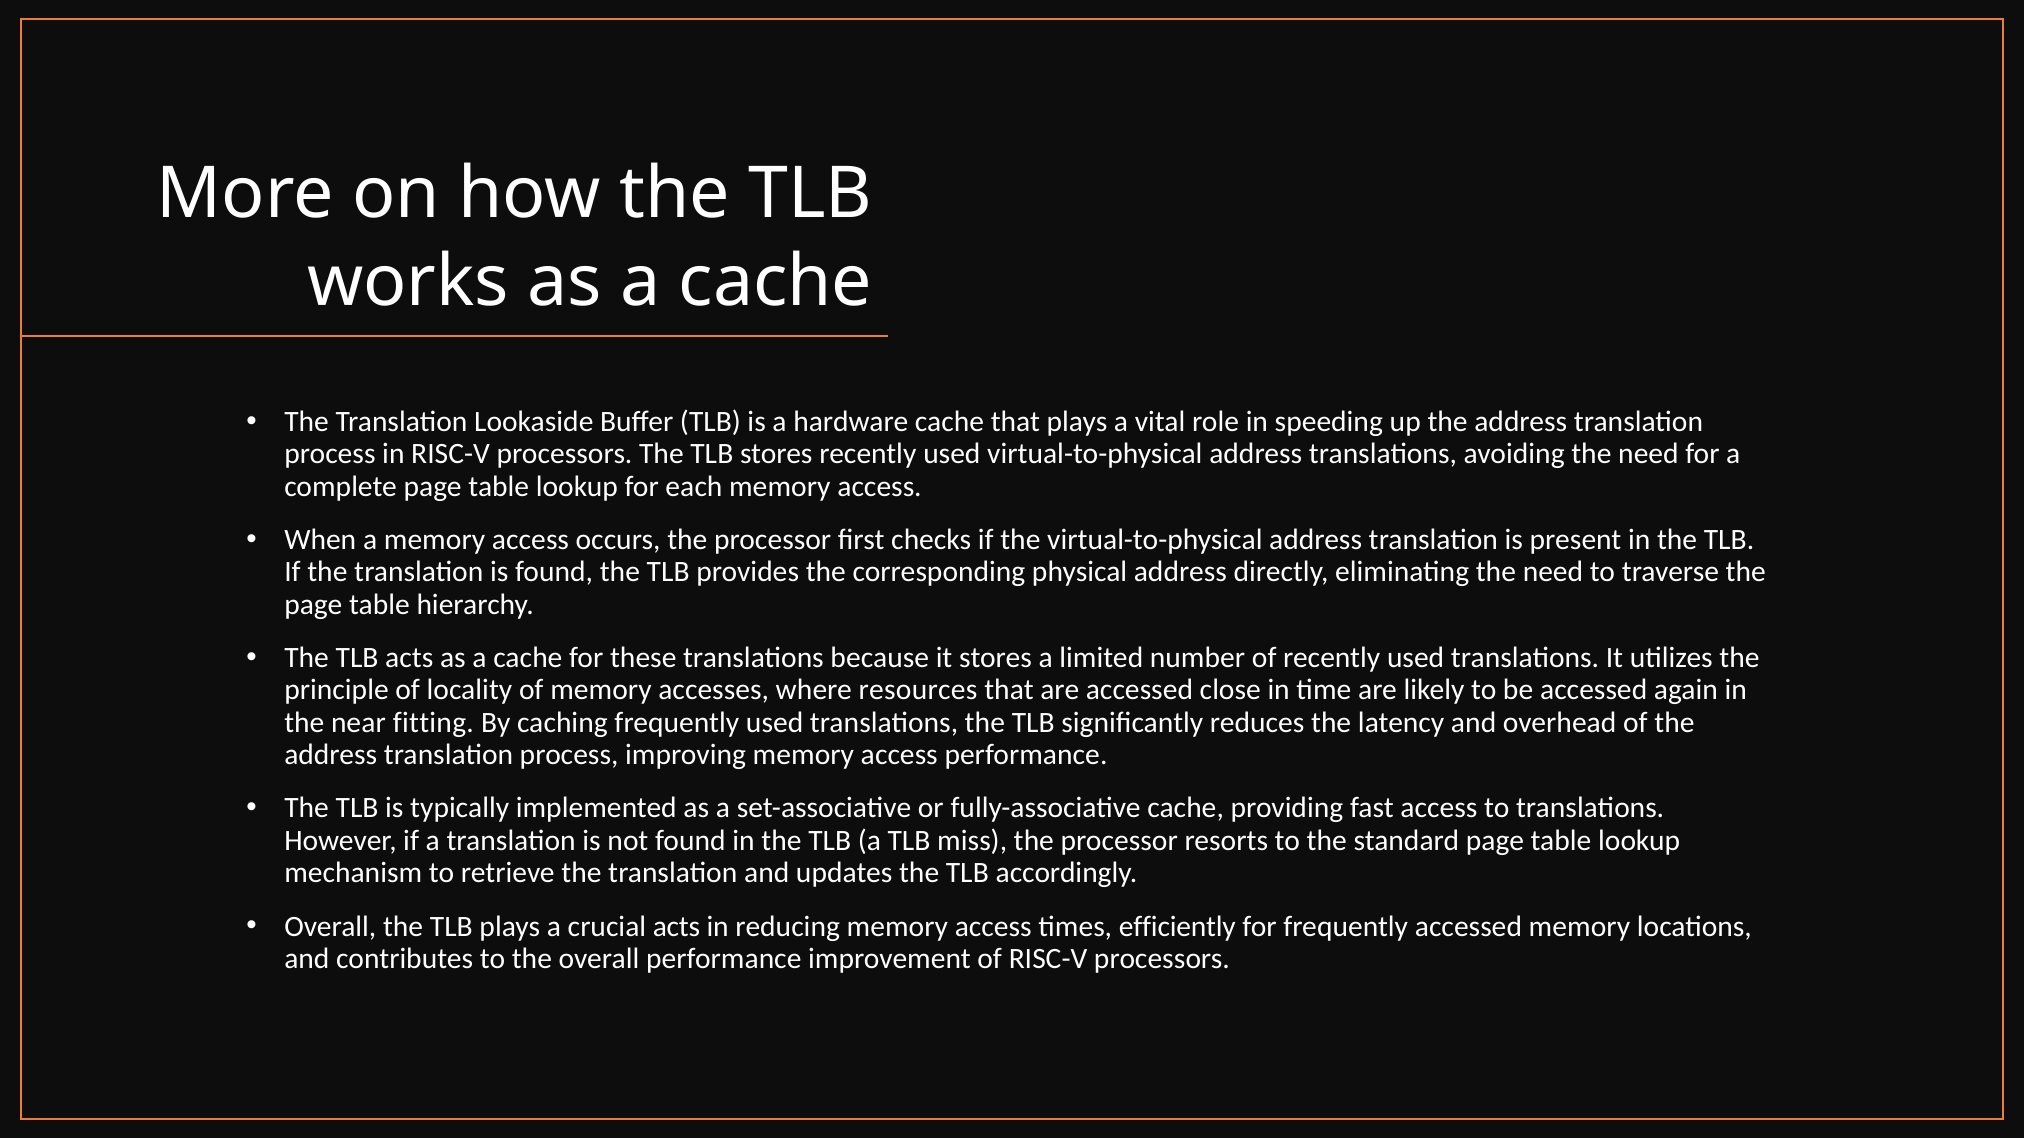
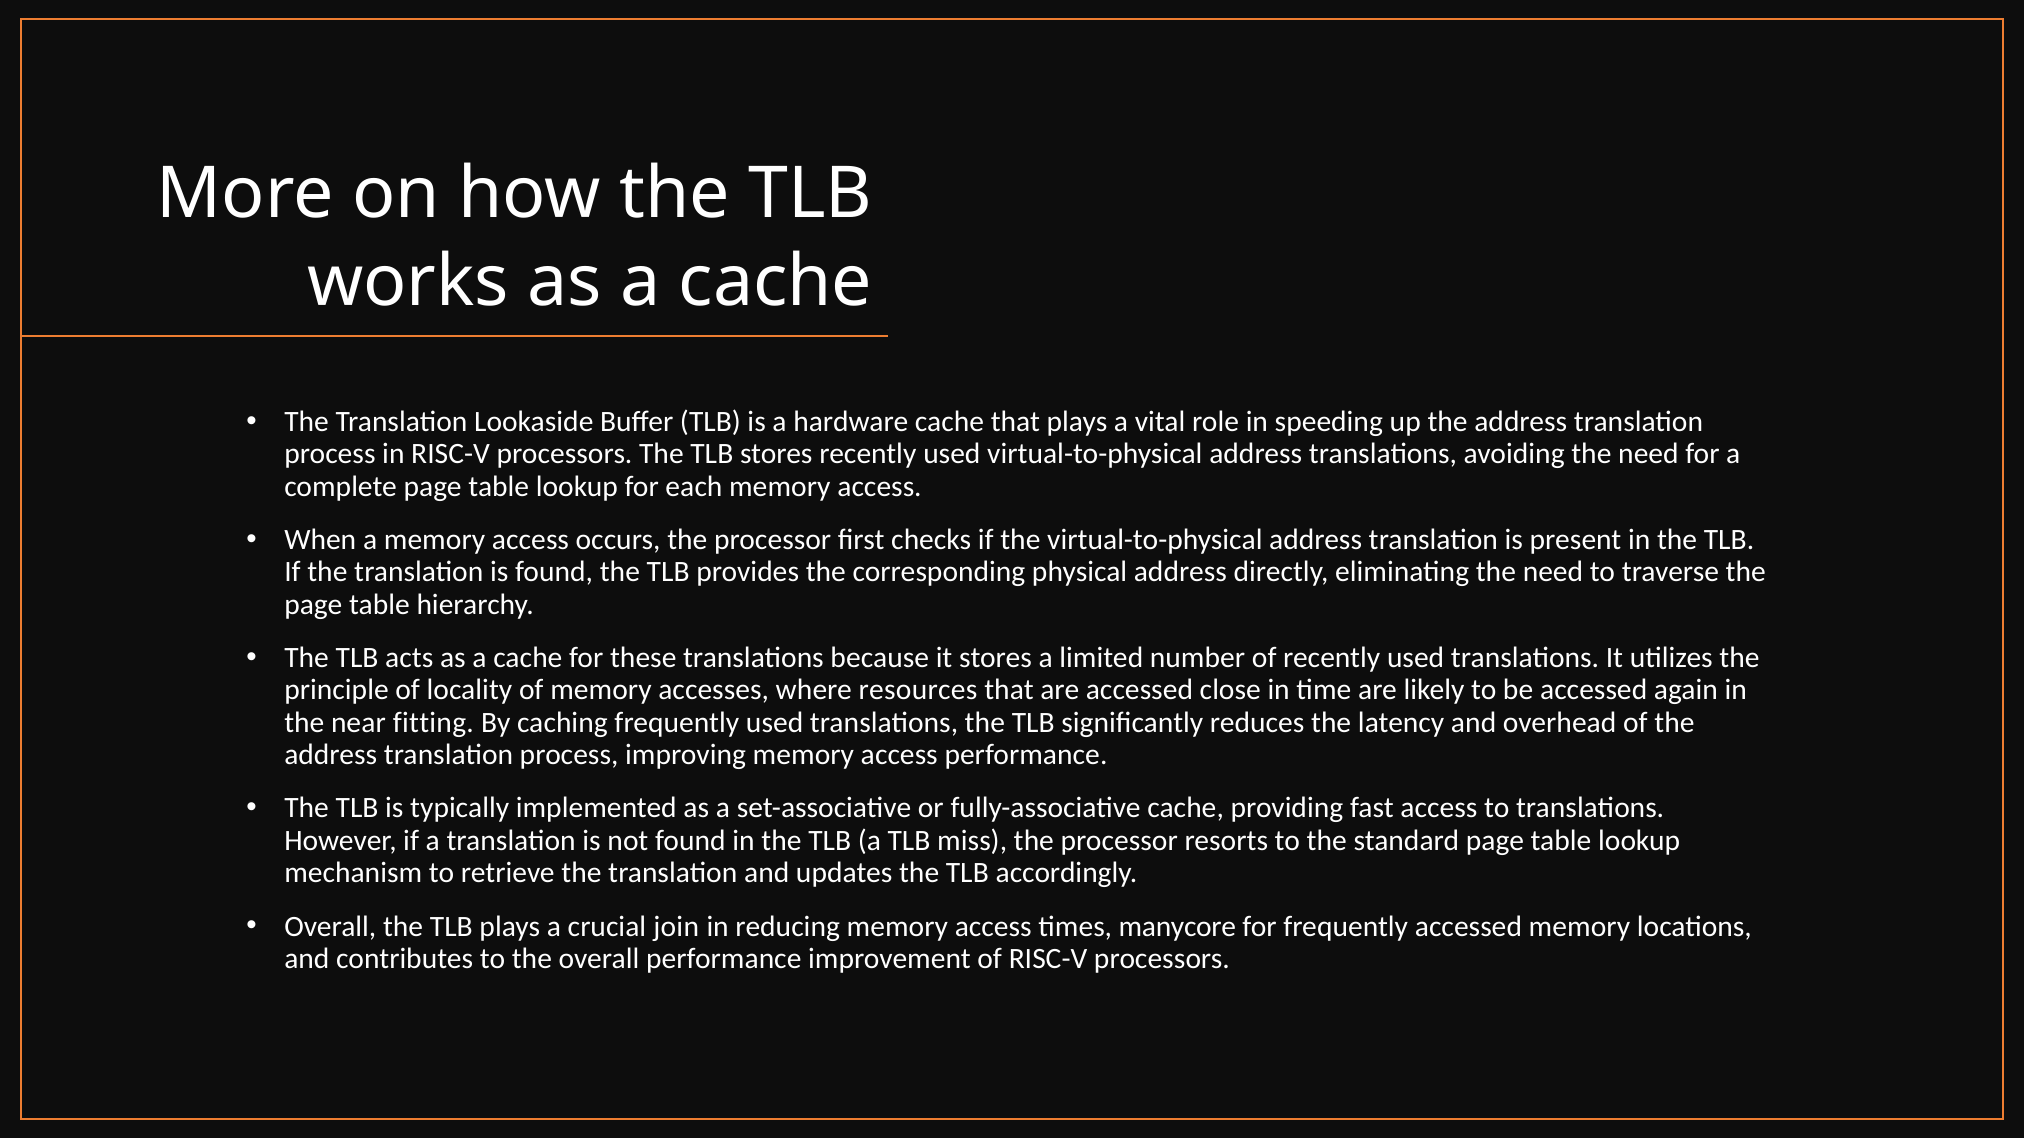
crucial acts: acts -> join (676, 927)
efficiently: efficiently -> manycore (1177, 927)
